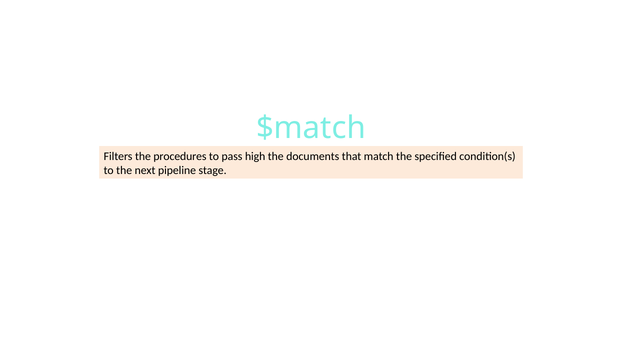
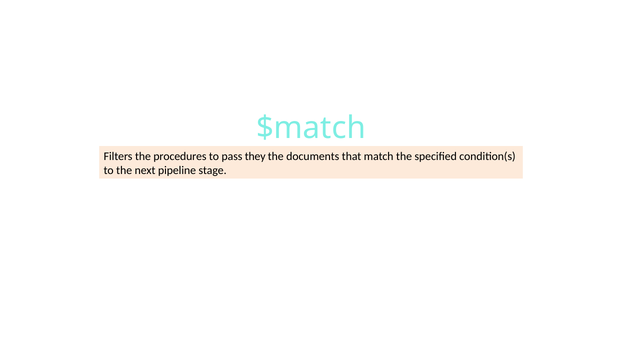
high: high -> they (255, 156)
